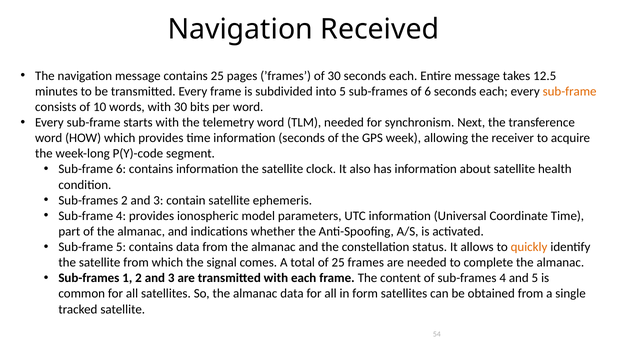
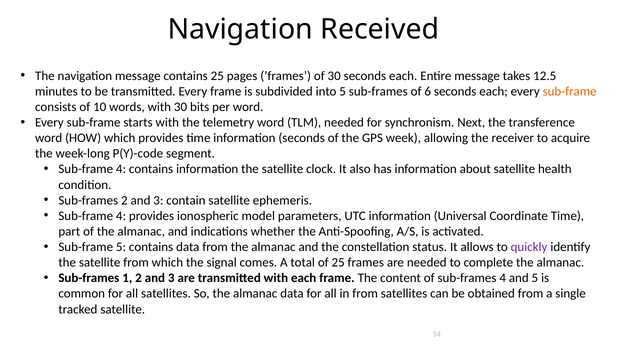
6: 6 -> 4 (121, 169)
quickly colour: orange -> purple (529, 247)
in form: form -> from (365, 294)
